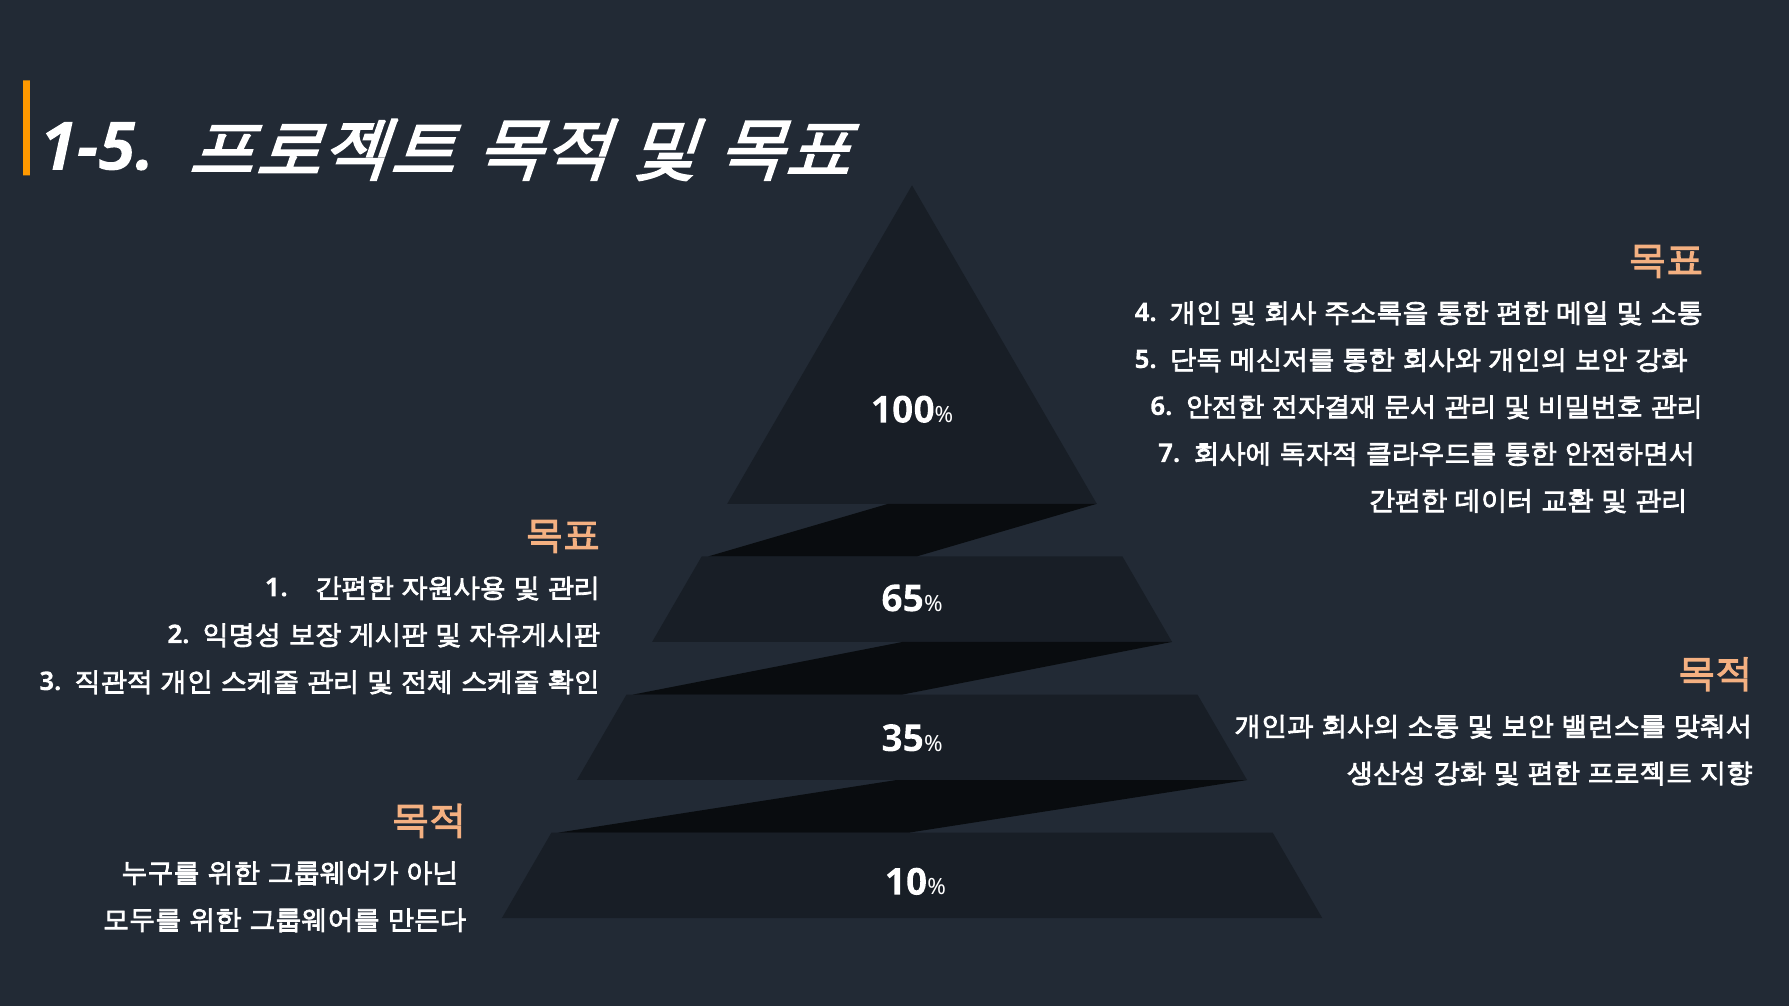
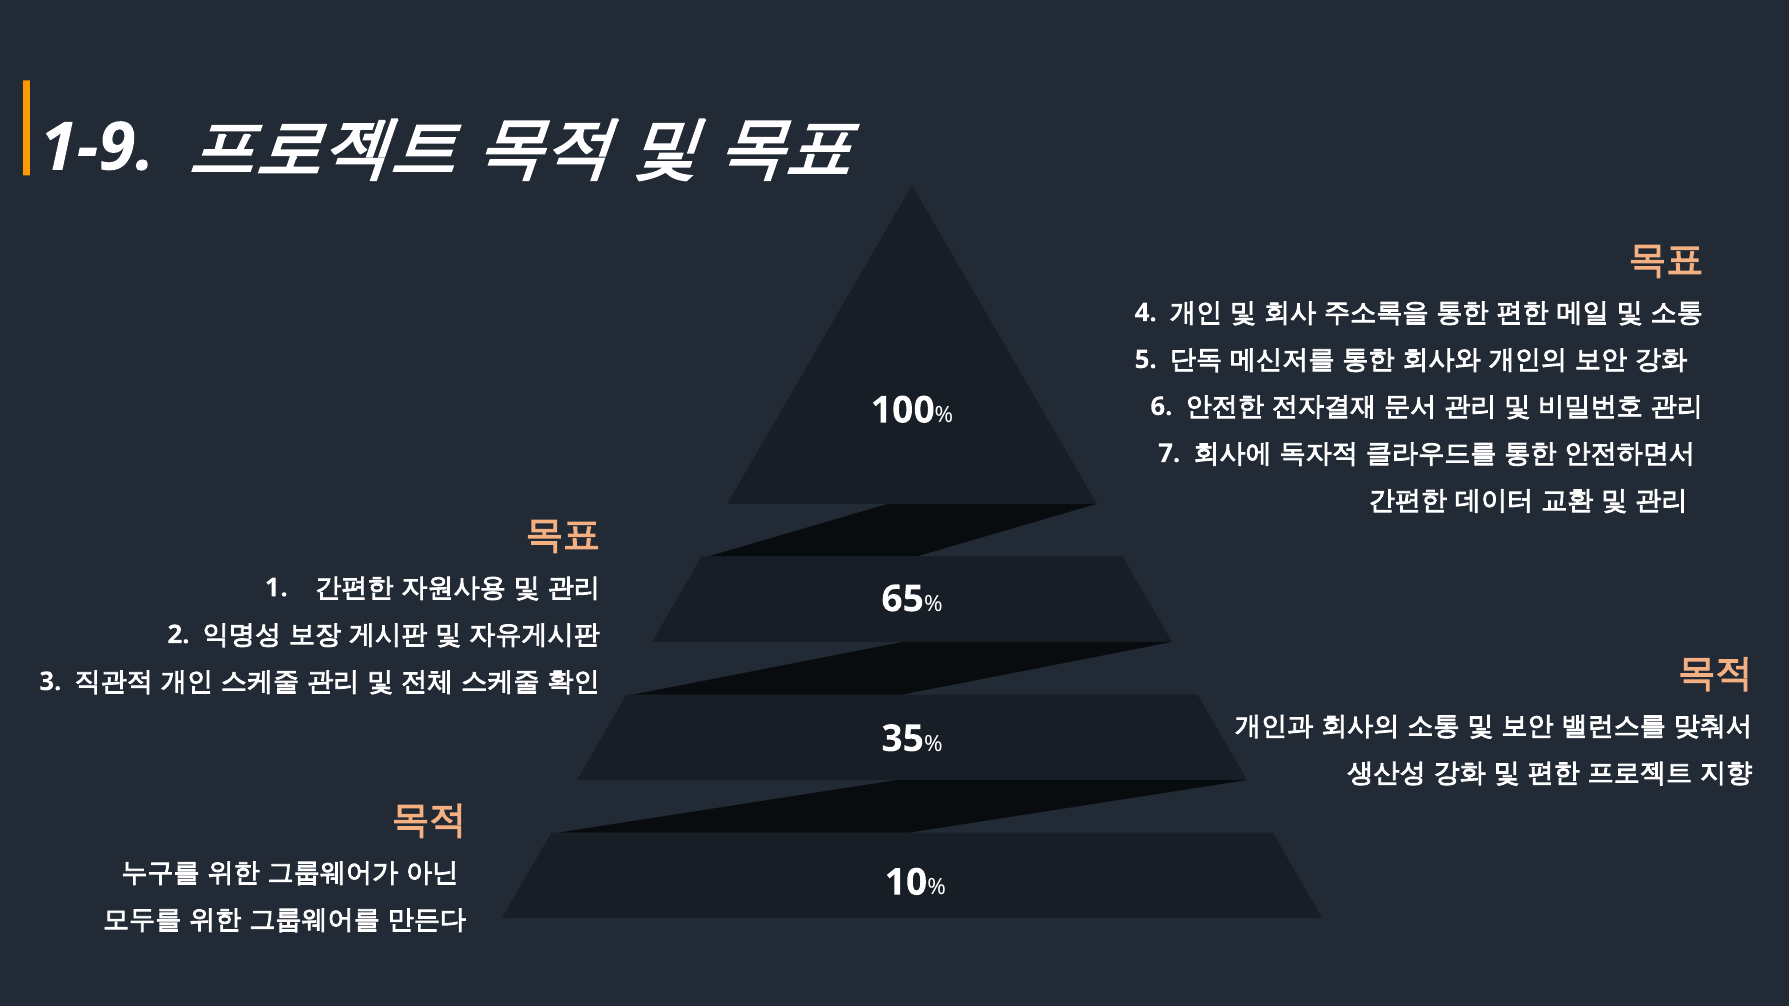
1-5: 1-5 -> 1-9 (97, 148)
